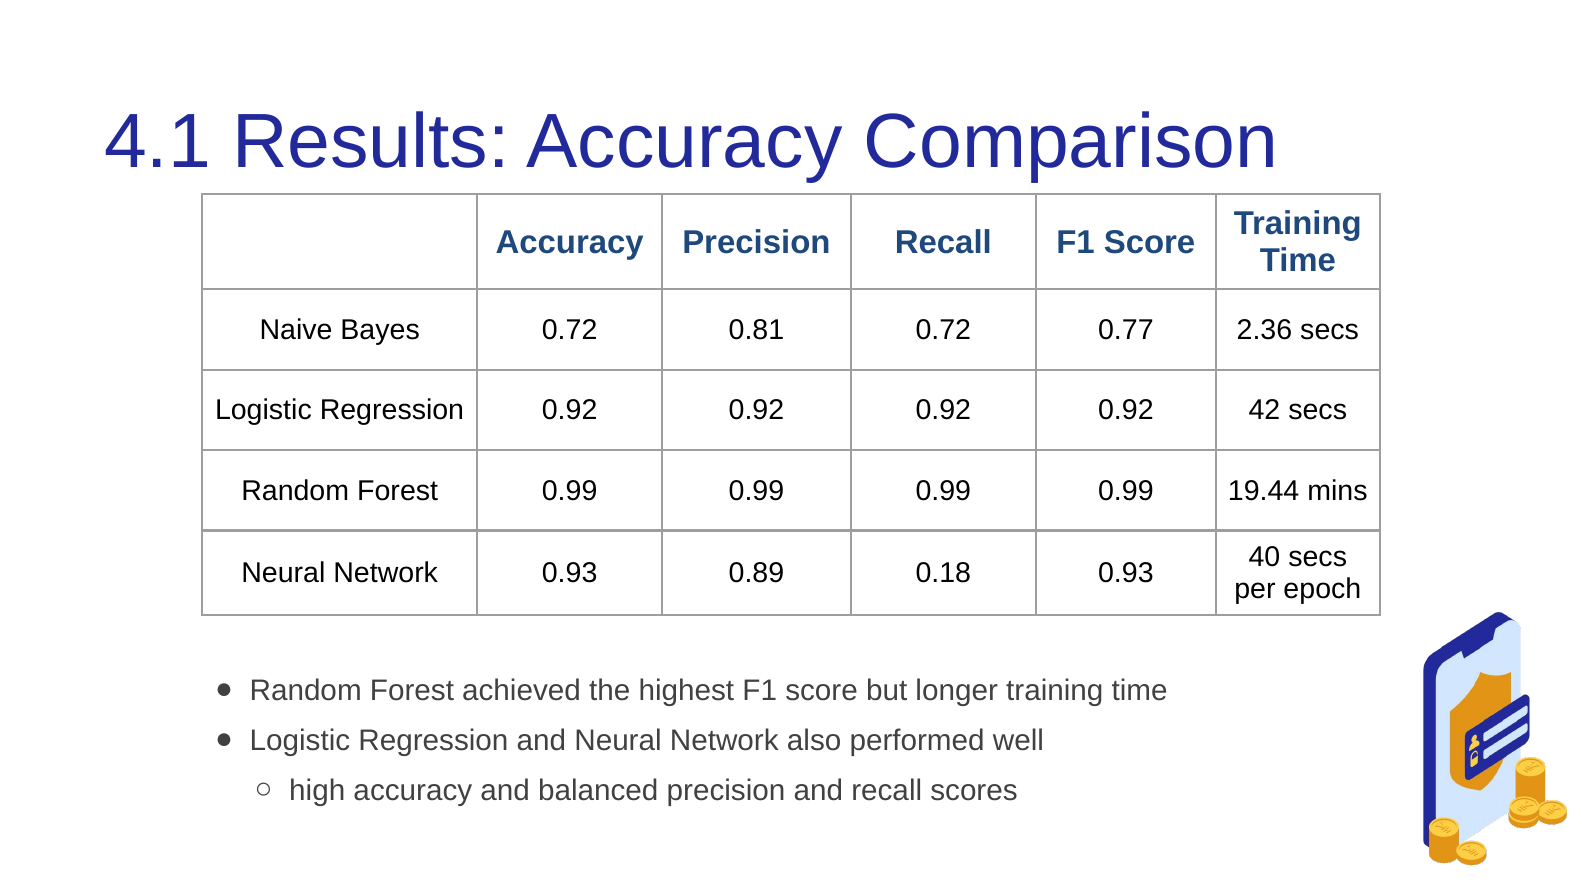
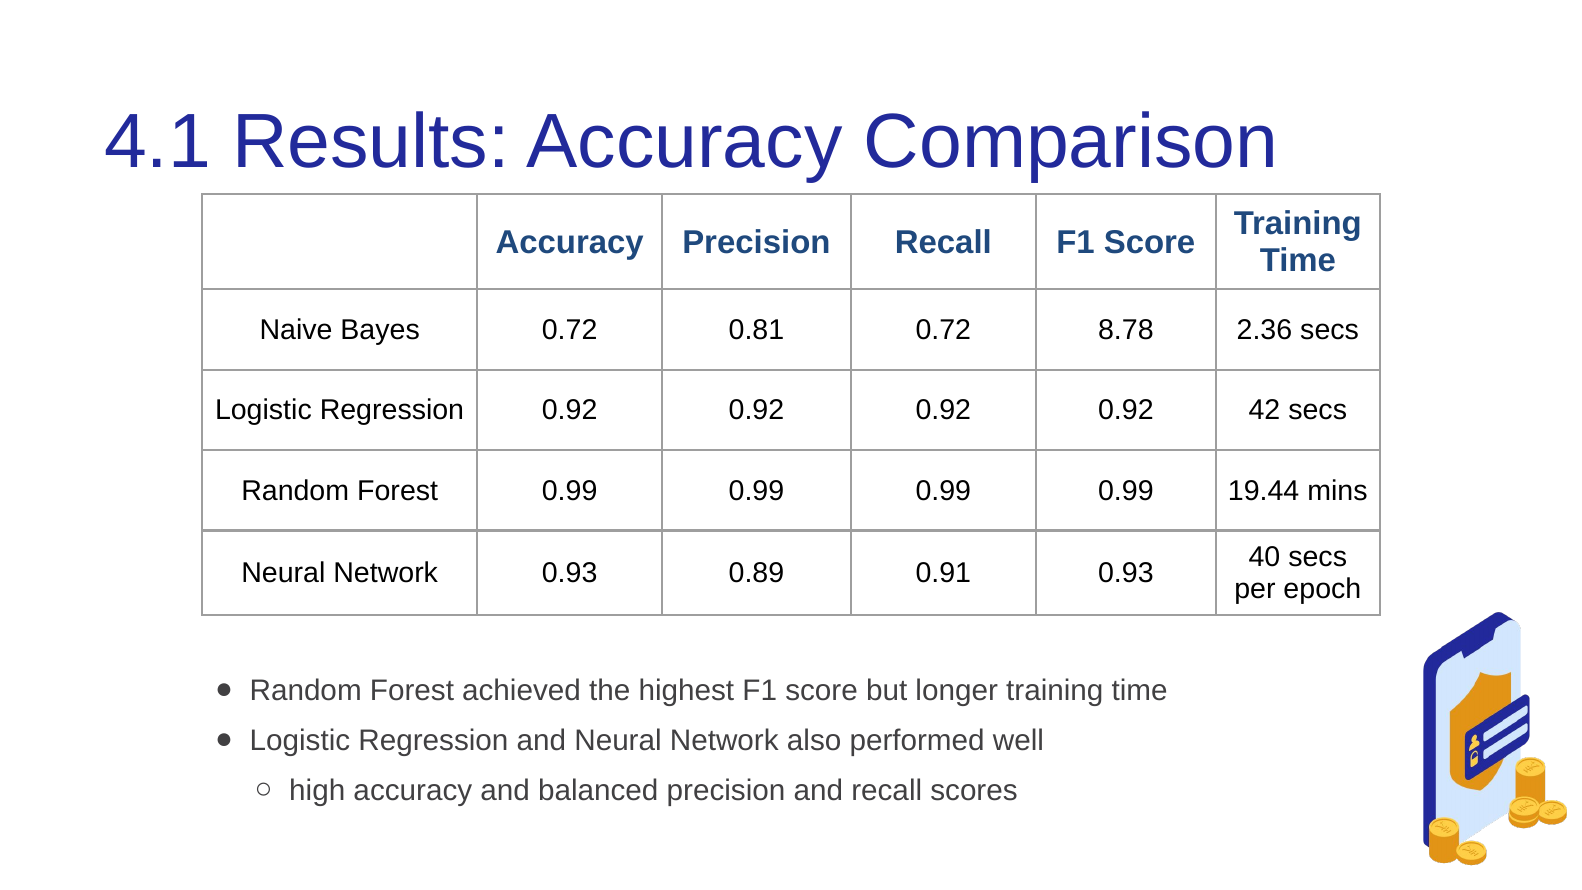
0.77: 0.77 -> 8.78 (1126, 330)
0.18: 0.18 -> 0.91 (943, 573)
